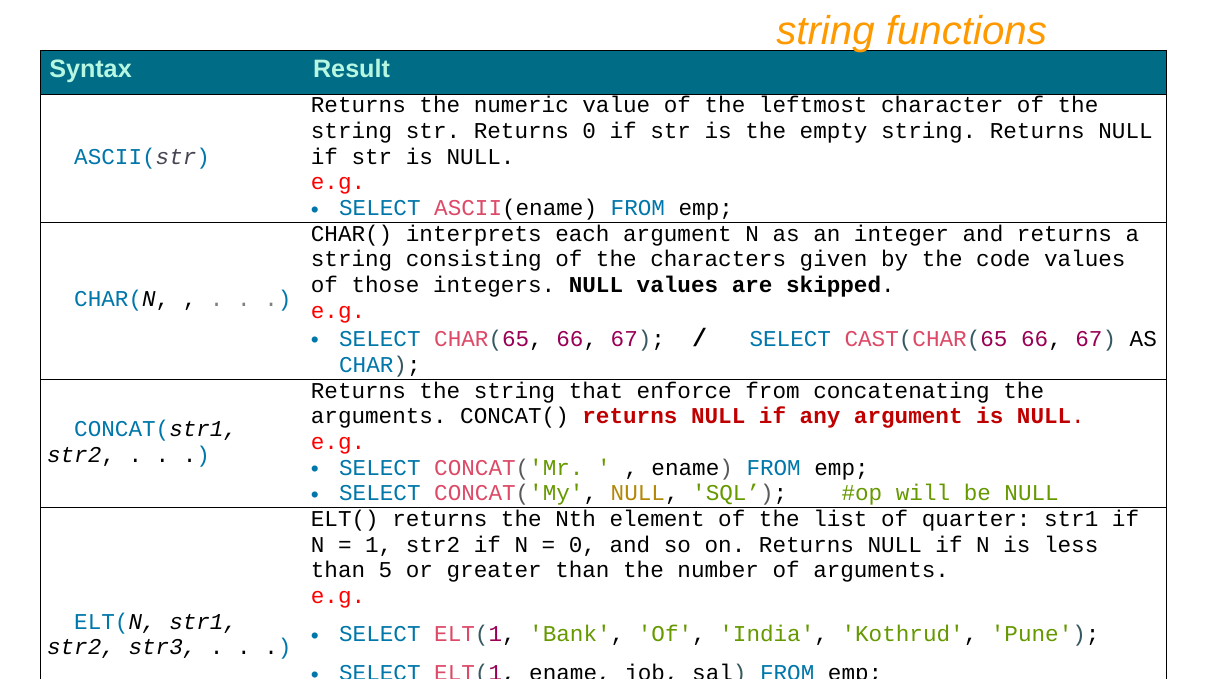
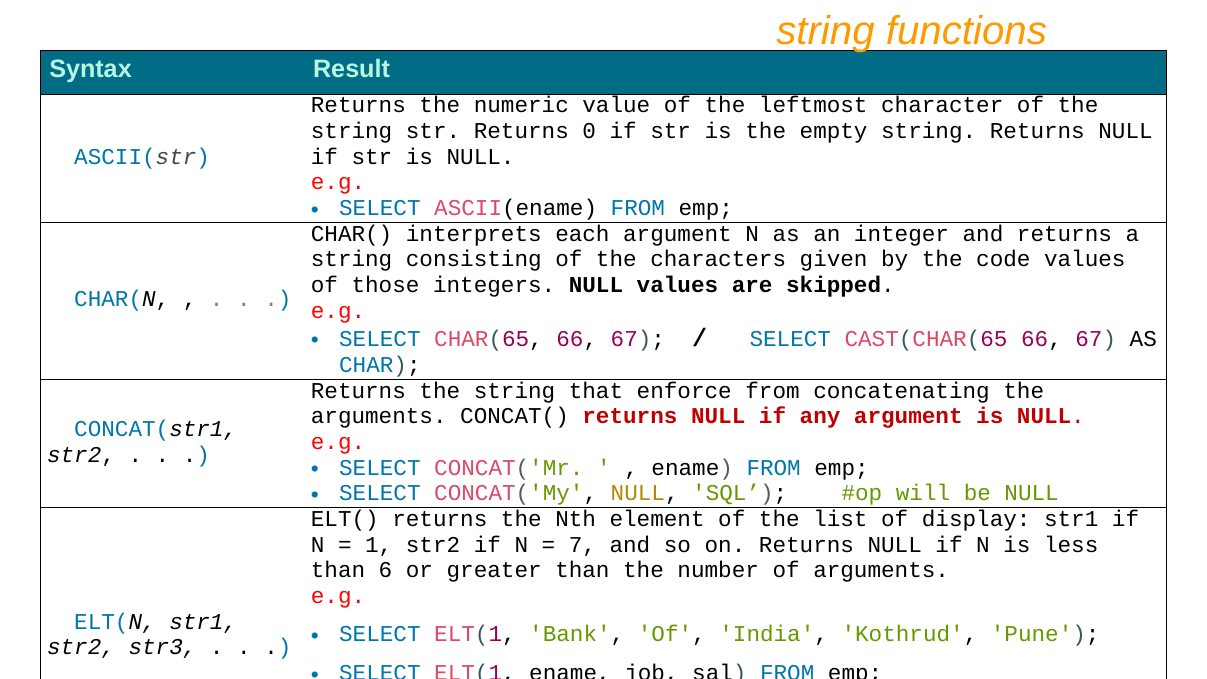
quarter: quarter -> display (976, 519)
0: 0 -> 7 (582, 545)
5: 5 -> 6 (386, 570)
